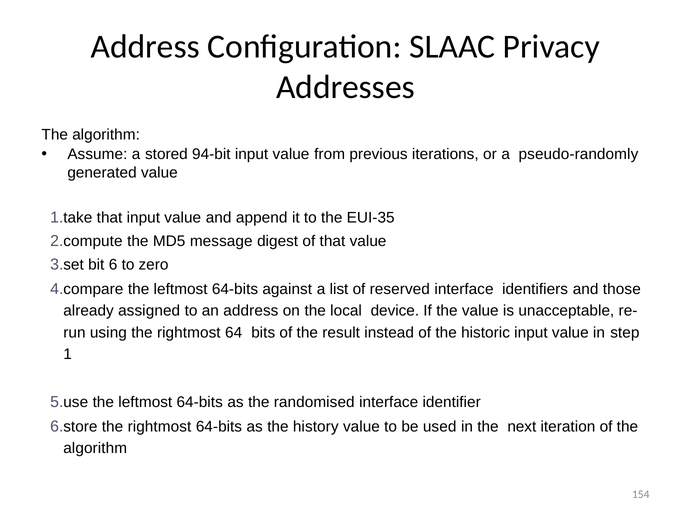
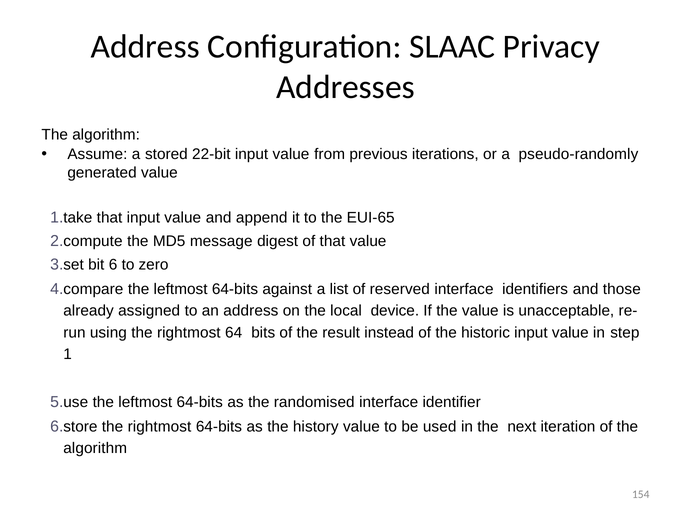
94-bit: 94-bit -> 22-bit (211, 154)
EUI-35: EUI-35 -> EUI-65 (371, 218)
